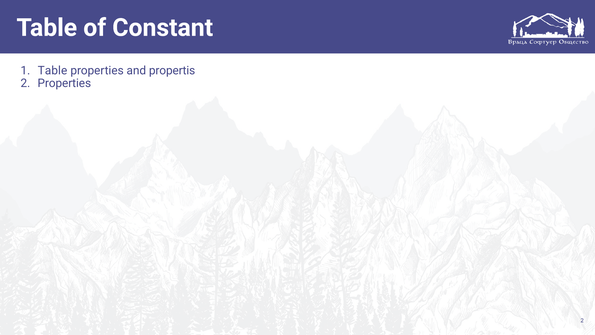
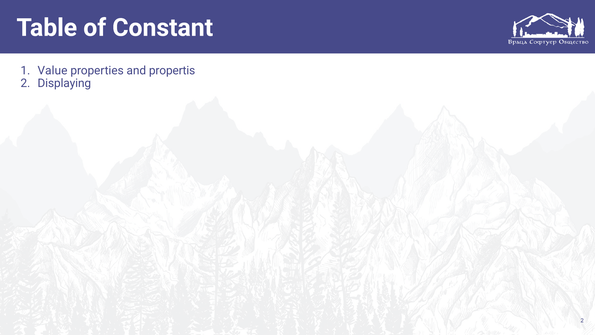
Table: Table -> Value (53, 71)
2 Properties: Properties -> Displaying (64, 83)
